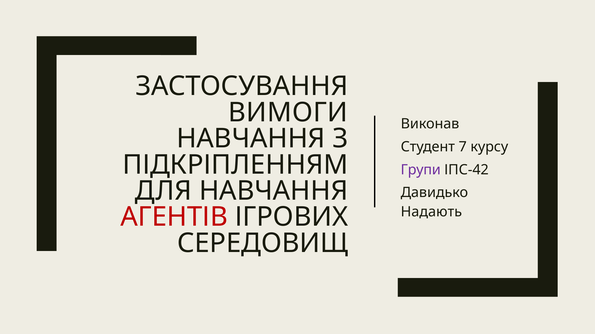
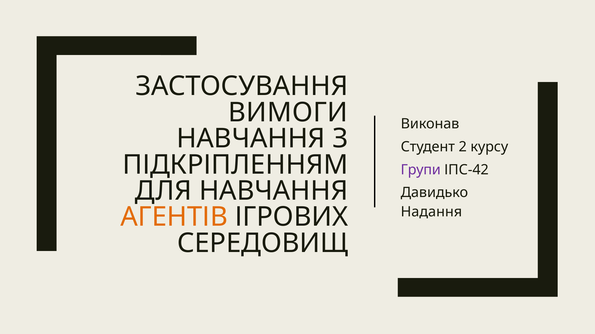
7: 7 -> 2 (463, 147)
Надають: Надають -> Надання (431, 212)
АГЕНТІВ colour: red -> orange (174, 217)
